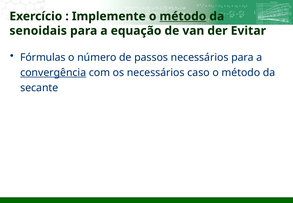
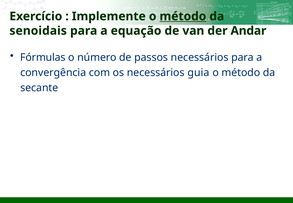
Evitar: Evitar -> Andar (248, 31)
convergência underline: present -> none (53, 73)
caso: caso -> guia (198, 73)
